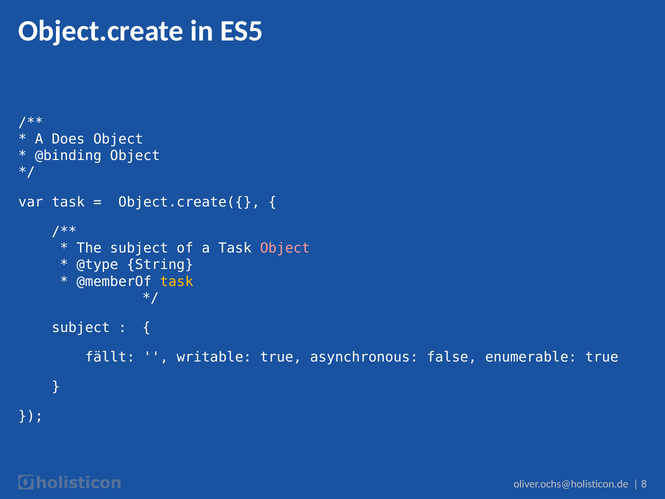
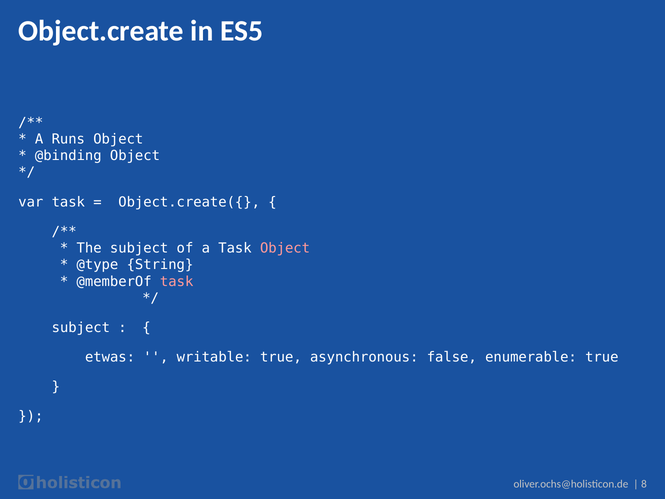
Does: Does -> Runs (68, 139)
task colour: yellow -> pink (177, 281)
fällt: fällt -> etwas (110, 357)
